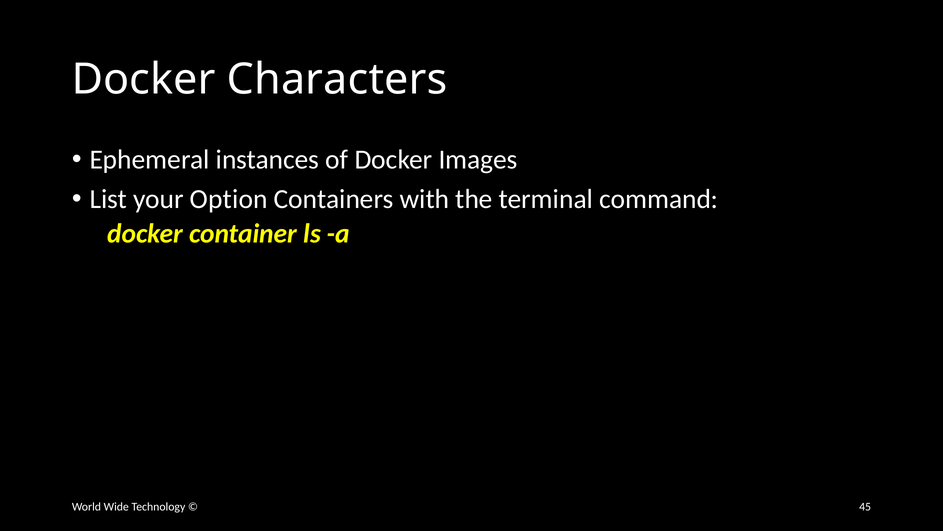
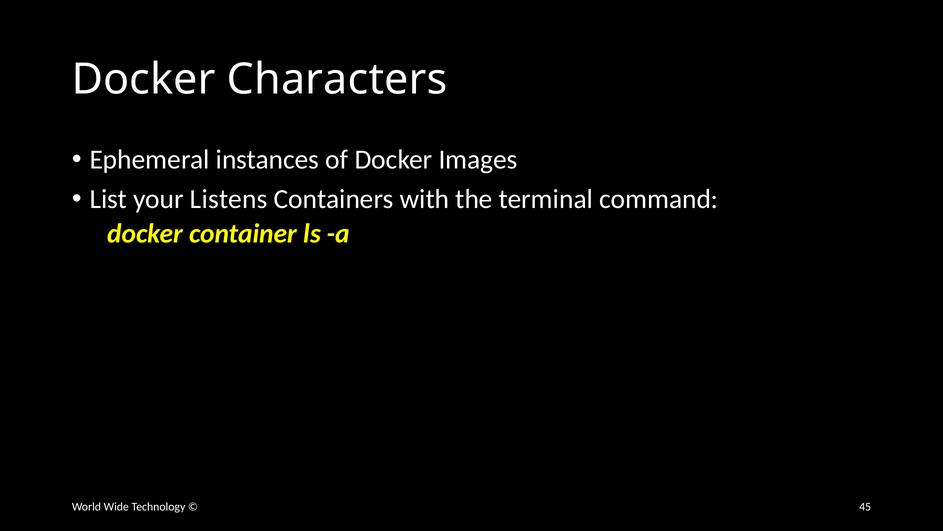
Option: Option -> Listens (229, 199)
